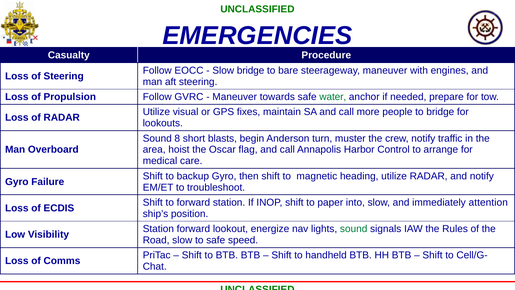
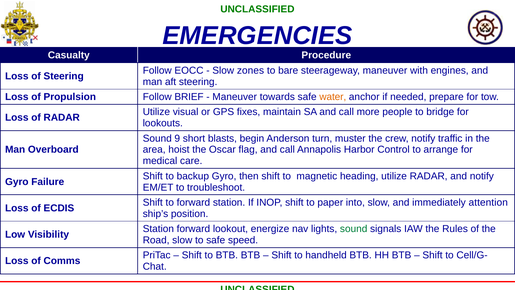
Slow bridge: bridge -> zones (250, 70)
GVRC: GVRC -> BRIEF (189, 97)
water colour: green -> orange (333, 97)
8: 8 -> 9 (177, 138)
